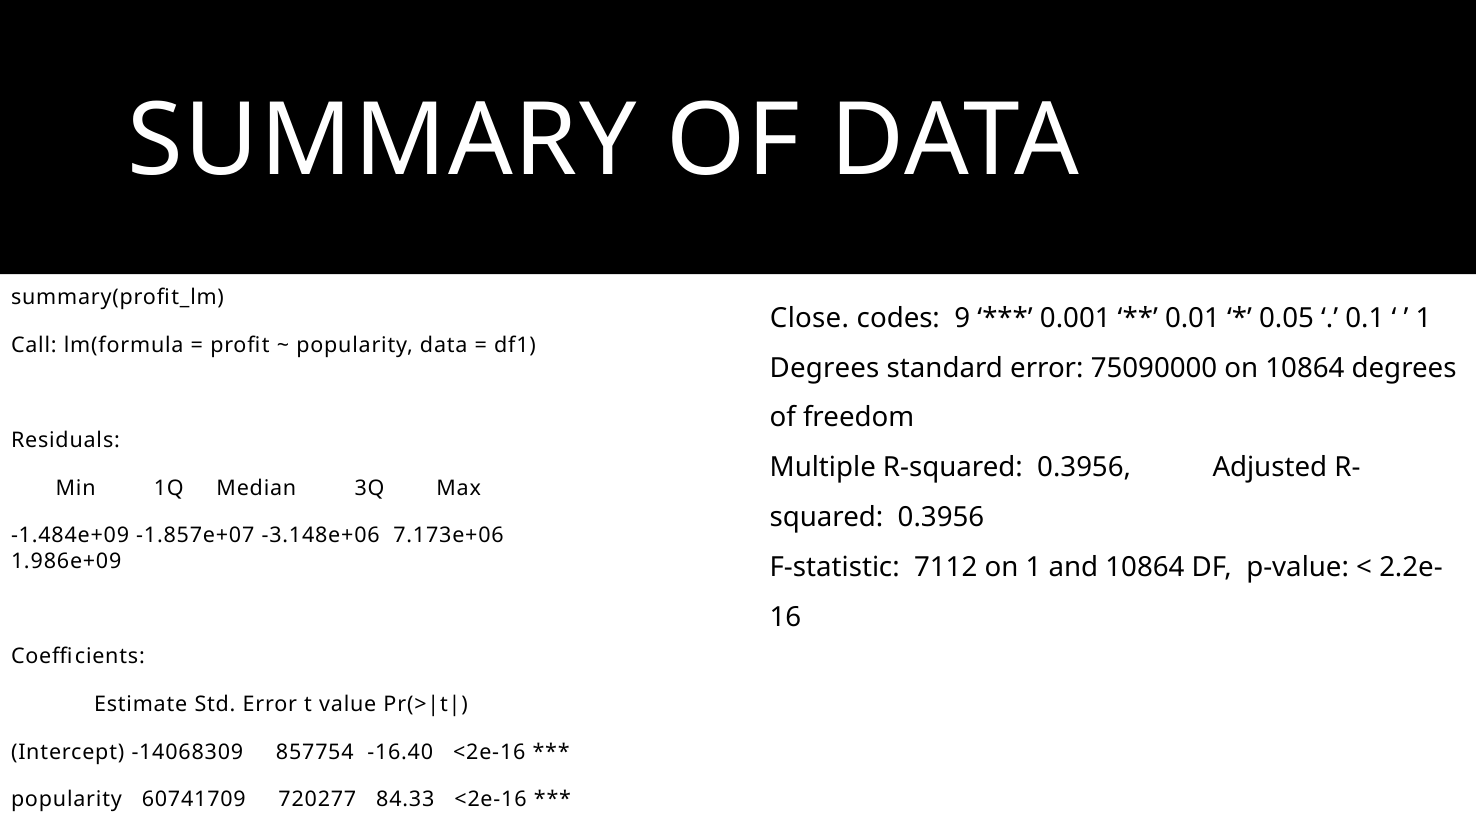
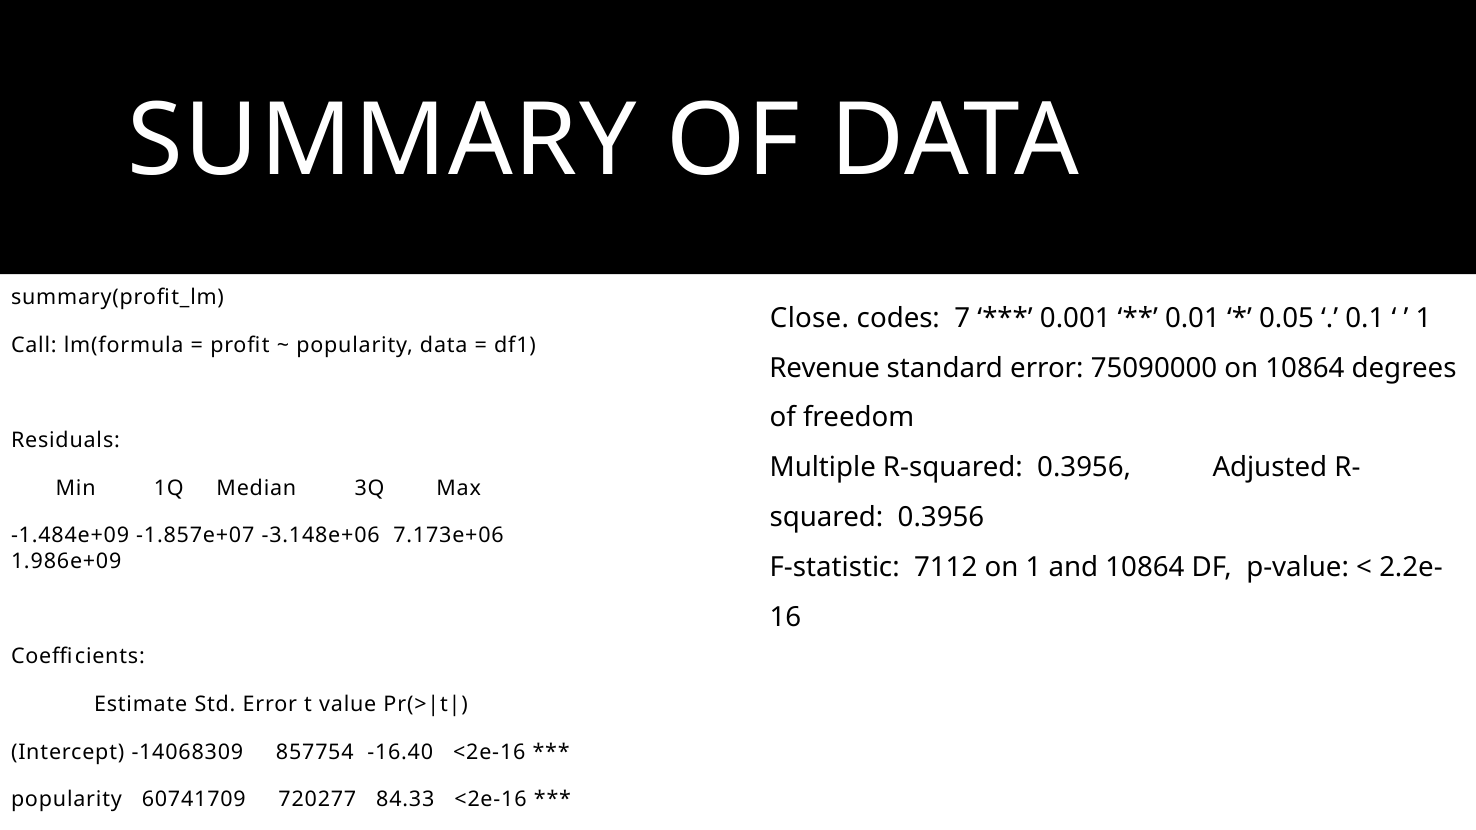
9: 9 -> 7 (962, 318)
Degrees: Degrees -> Revenue (825, 368)
